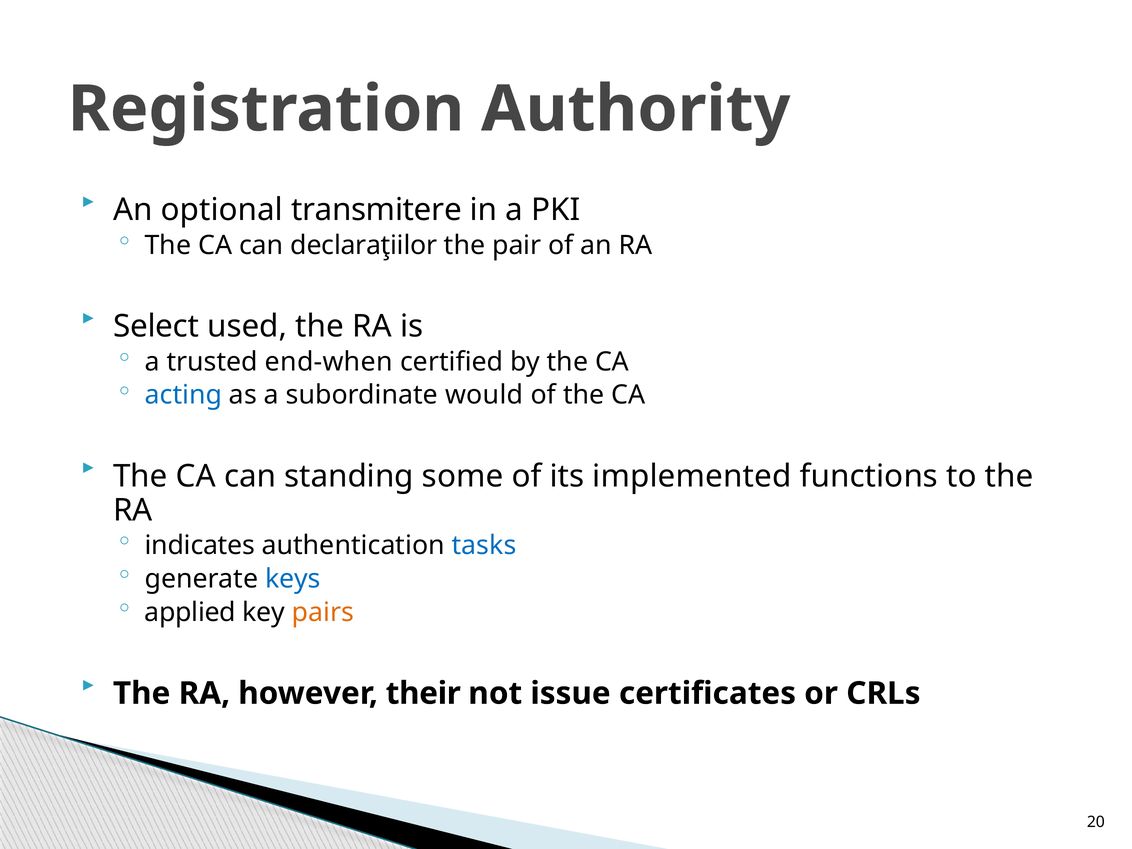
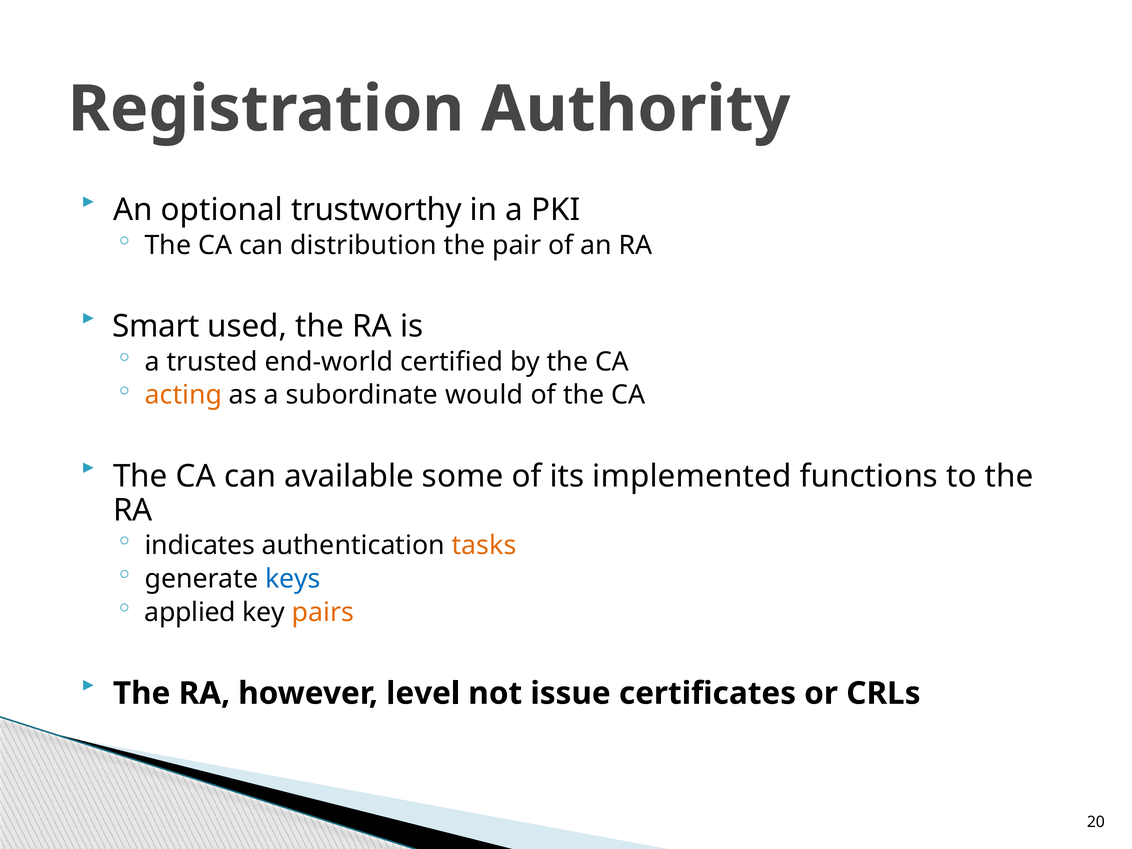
transmitere: transmitere -> trustworthy (376, 210)
declaraţiilor: declaraţiilor -> distribution (364, 245)
Select: Select -> Smart (156, 326)
end-when: end-when -> end-world (329, 362)
acting colour: blue -> orange (183, 395)
standing: standing -> available (349, 476)
tasks colour: blue -> orange (484, 545)
their: their -> level (423, 693)
